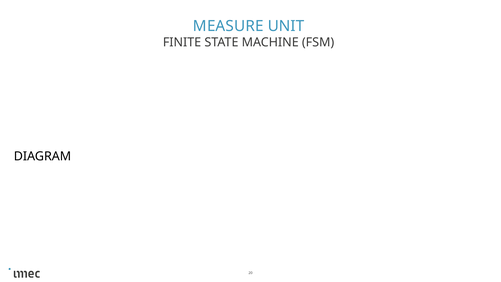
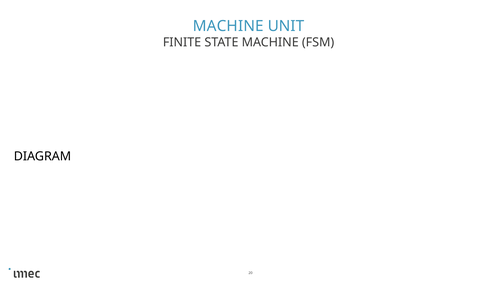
MEASURE: MEASURE -> MACHINE (228, 26)
